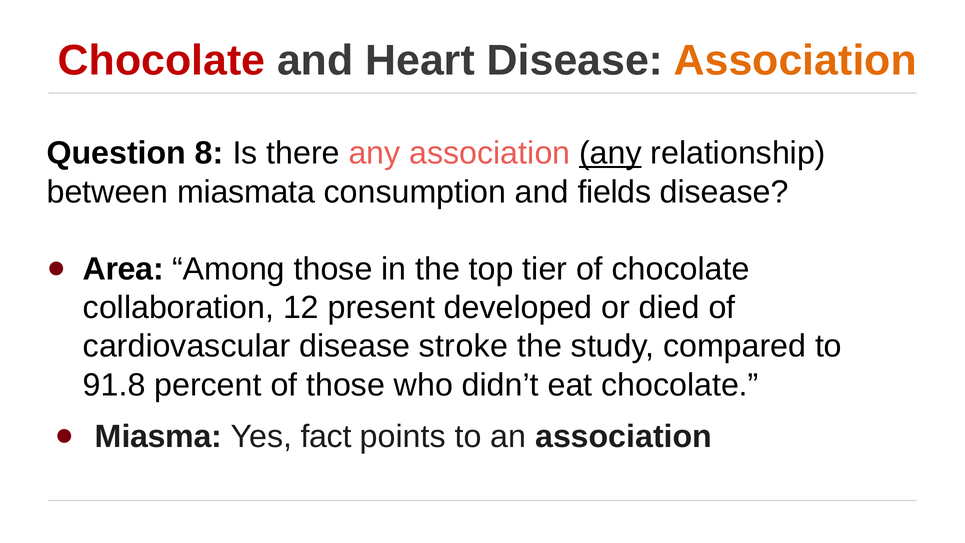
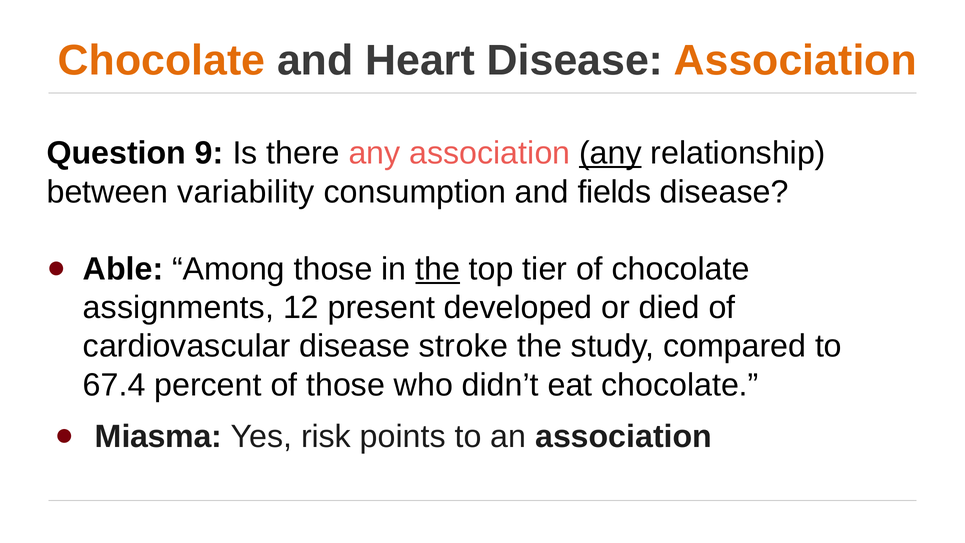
Chocolate colour: red -> orange (162, 61)
8: 8 -> 9 (209, 153)
miasmata: miasmata -> variability (246, 192)
Area: Area -> Able (123, 269)
the underline: none -> present (438, 269)
collaboration: collaboration -> assignments (178, 308)
91.8: 91.8 -> 67.4 (114, 385)
fact: fact -> risk (326, 436)
